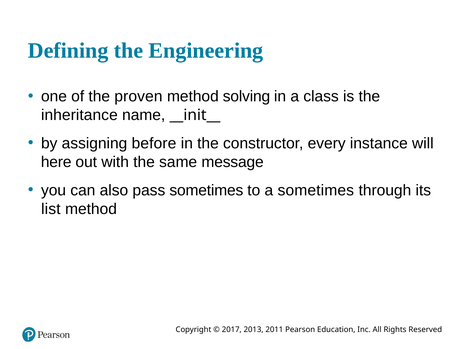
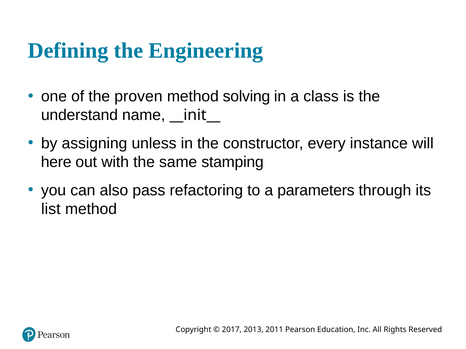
inheritance: inheritance -> understand (79, 115)
before: before -> unless (154, 144)
message: message -> stamping (233, 162)
pass sometimes: sometimes -> refactoring (206, 191)
a sometimes: sometimes -> parameters (316, 191)
